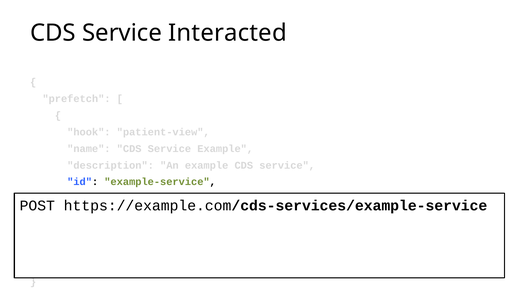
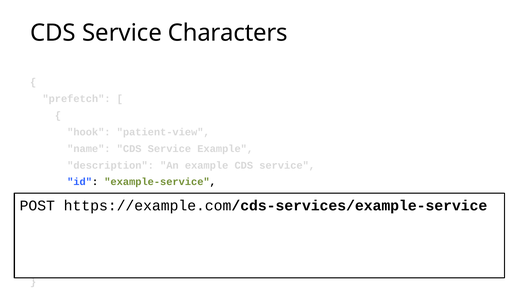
Interacted: Interacted -> Characters (228, 33)
